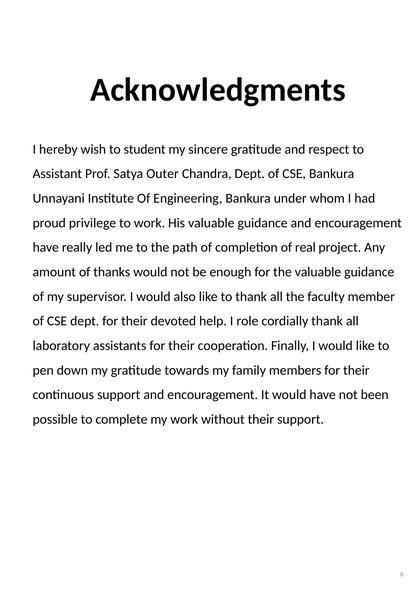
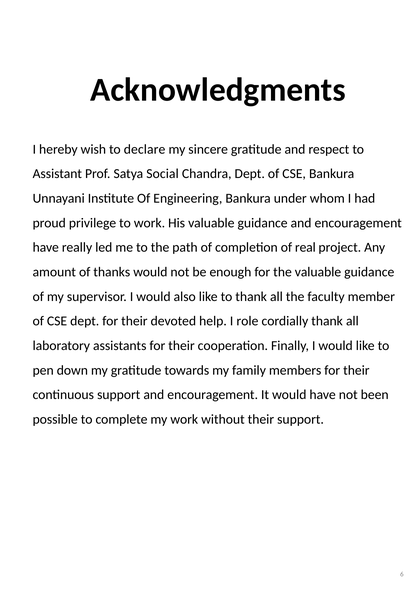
student: student -> declare (145, 149)
Outer: Outer -> Social (162, 174)
